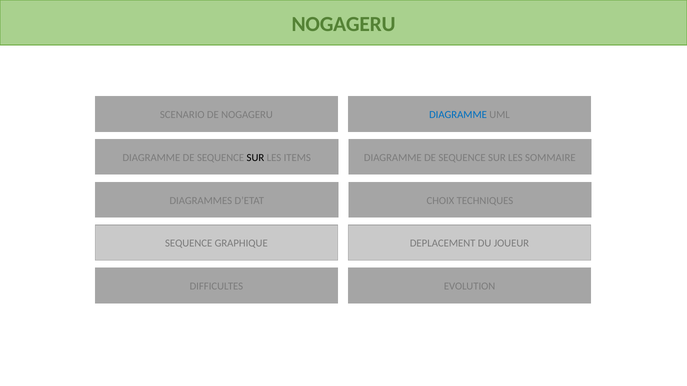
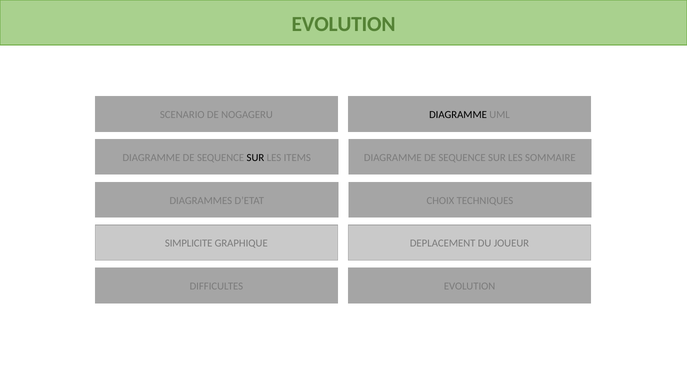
NOGAGERU: NOGAGERU -> EVOLUTION (344, 24)
DIAGRAMME colour: blue -> black (458, 115)
SEQUENCE: SEQUENCE -> SIMPLICITE (189, 244)
